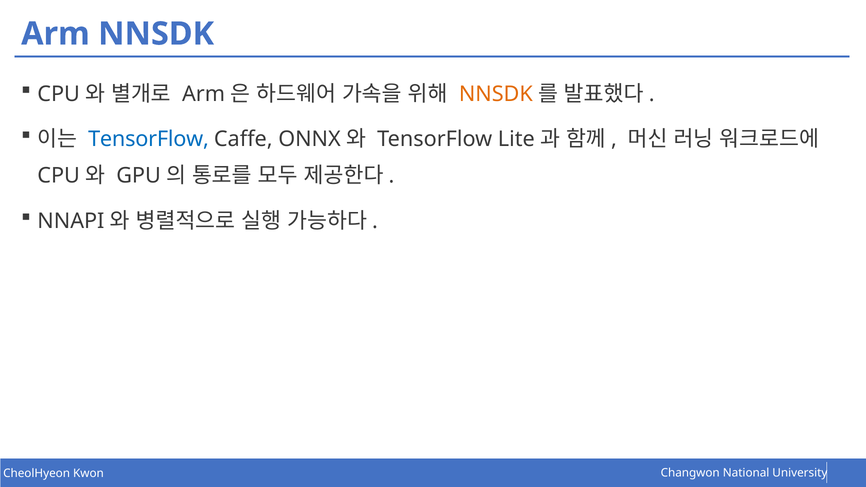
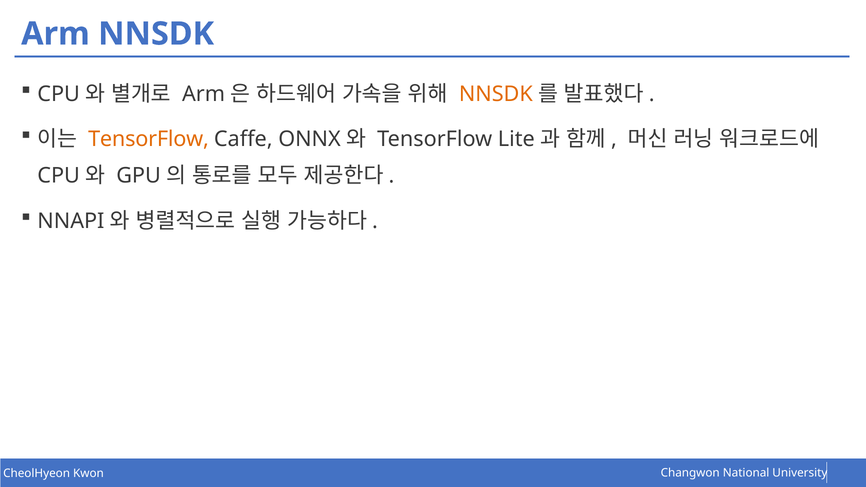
TensorFlow colour: blue -> orange (148, 139)
